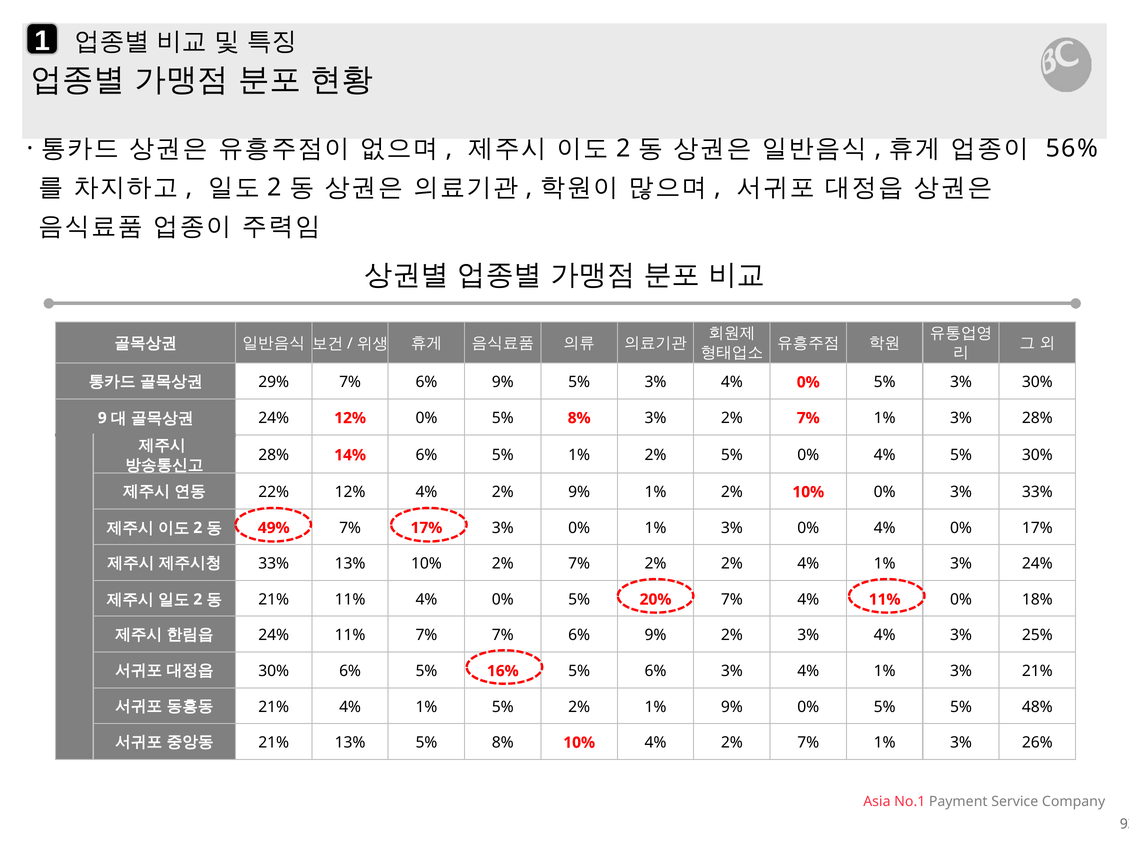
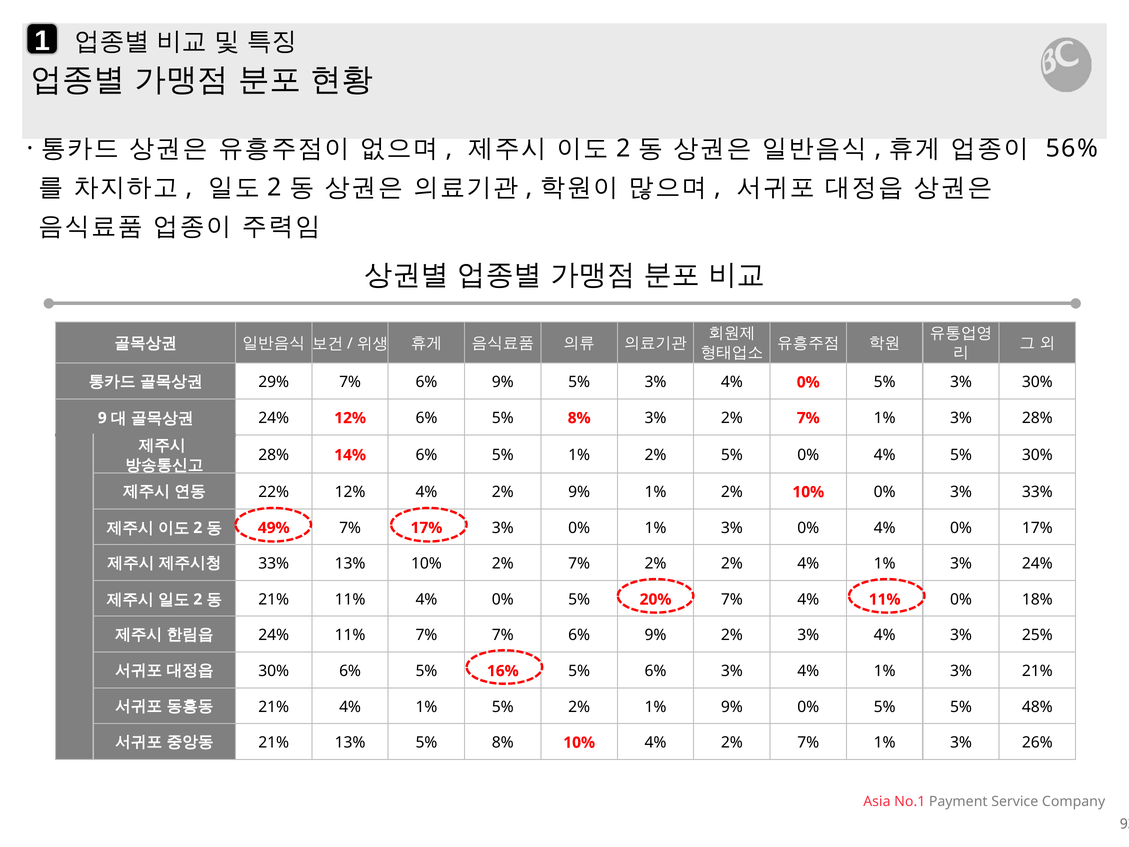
12% 0%: 0% -> 6% (426, 418)
